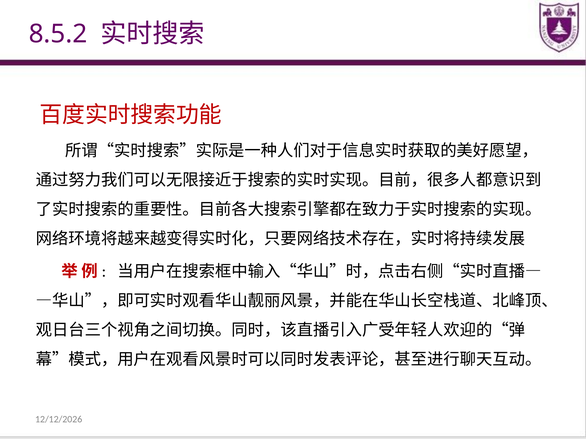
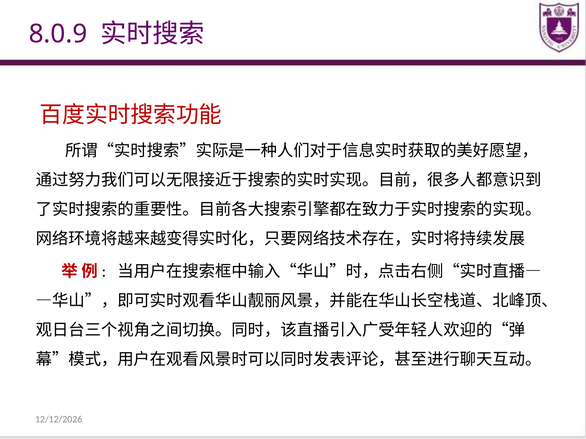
8.5.2: 8.5.2 -> 8.0.9 (58, 34)
